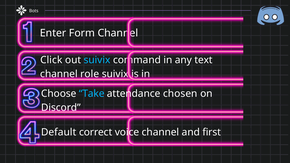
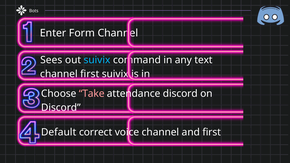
Click: Click -> Sees (51, 60)
channel role: role -> first (90, 74)
Take colour: light blue -> pink (92, 94)
attendance chosen: chosen -> discord (180, 94)
